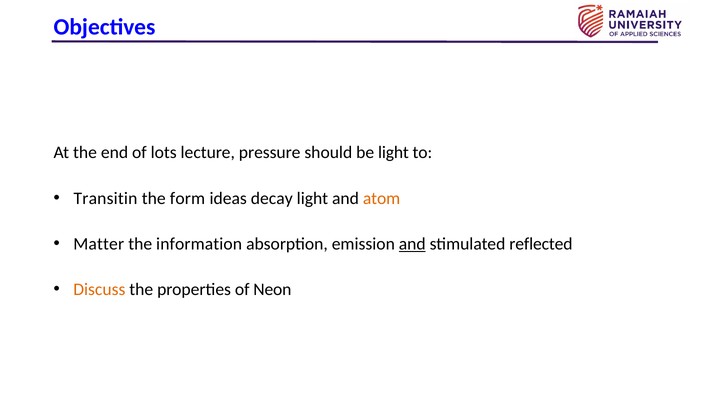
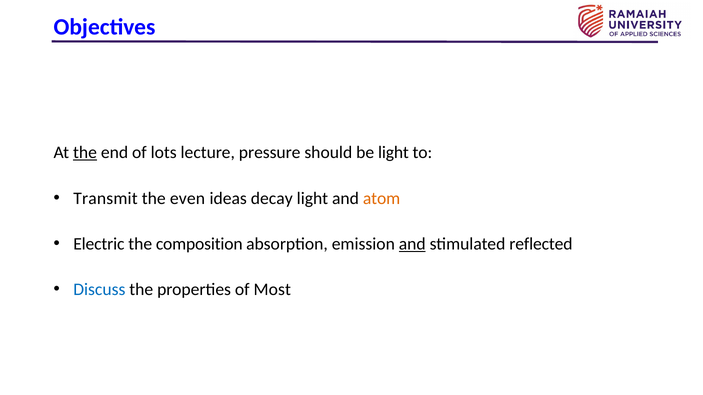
the underline: none -> present (85, 153)
Transitin: Transitin -> Transmit (105, 198)
form: form -> even (187, 198)
Matter: Matter -> Electric (99, 244)
information: information -> composition (199, 244)
Discuss colour: orange -> blue (99, 290)
Neon: Neon -> Most (272, 290)
